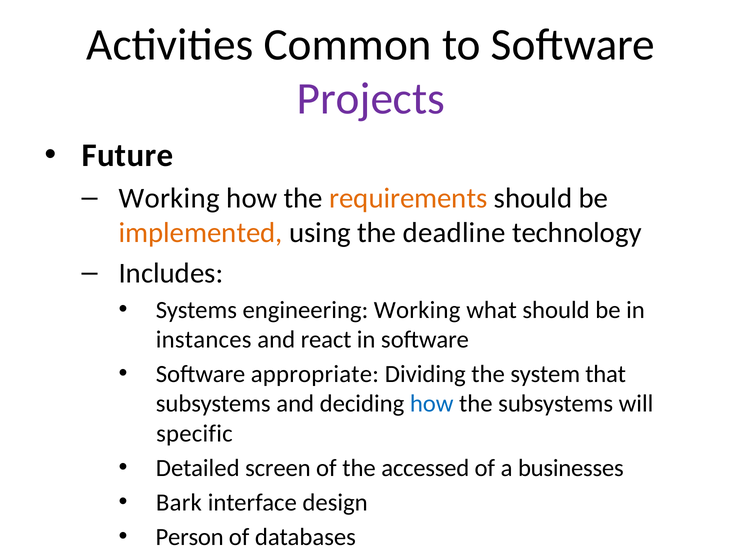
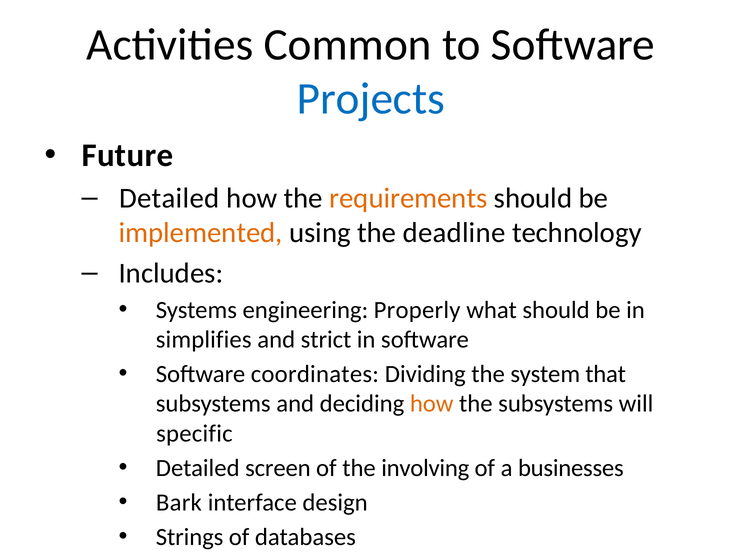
Projects colour: purple -> blue (371, 99)
Working: Working -> Detailed (169, 198)
engineering Working: Working -> Properly (417, 310)
instances: instances -> simplifies (204, 340)
react: react -> strict (326, 340)
appropriate: appropriate -> coordinates (315, 374)
how colour: blue -> orange (432, 404)
accessed: accessed -> involving (425, 468)
Person: Person -> Strings (190, 538)
